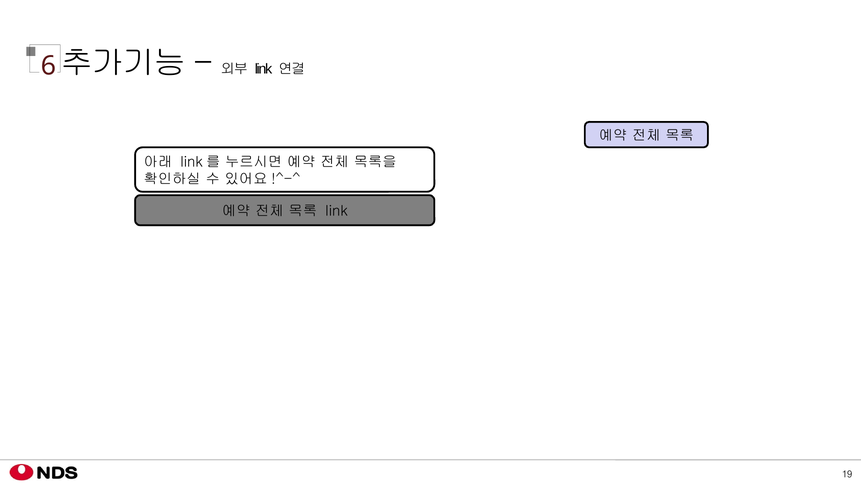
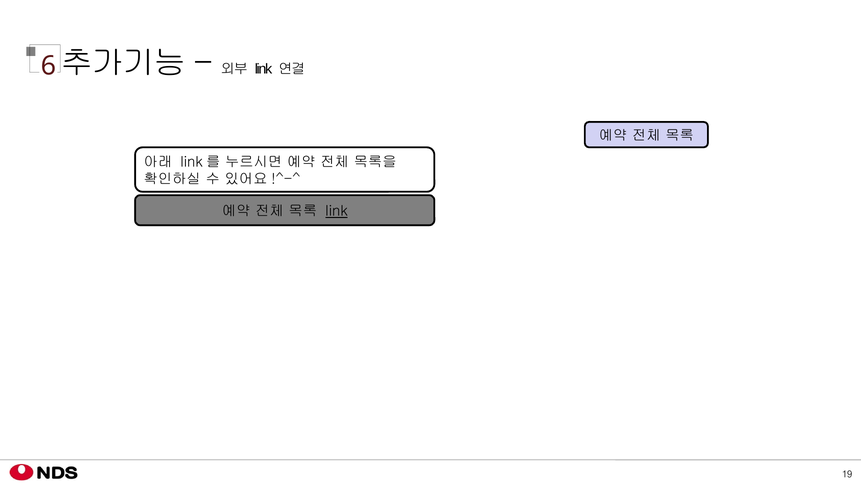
link underline: none -> present (336, 211)
